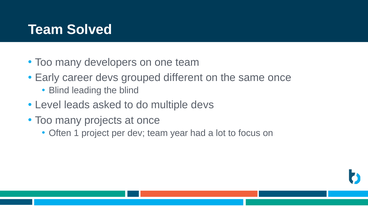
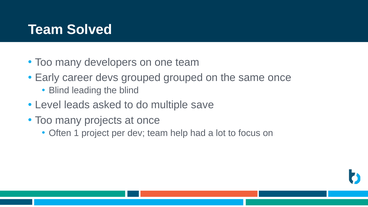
grouped different: different -> grouped (183, 78)
multiple devs: devs -> save (202, 105)
year: year -> help (179, 133)
